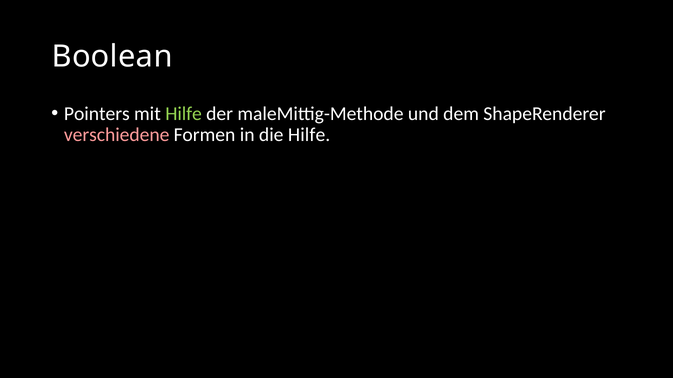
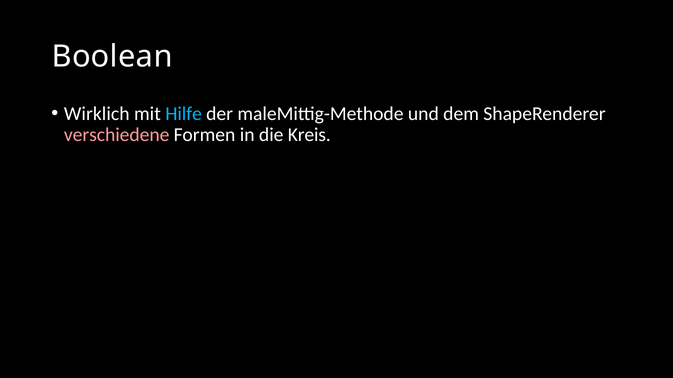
Pointers: Pointers -> Wirklich (97, 114)
Hilfe colour: light green -> light blue (184, 114)
die Hilfe: Hilfe -> Kreis (309, 135)
